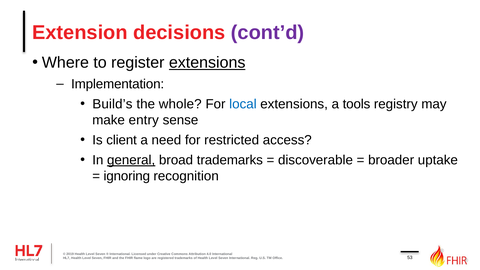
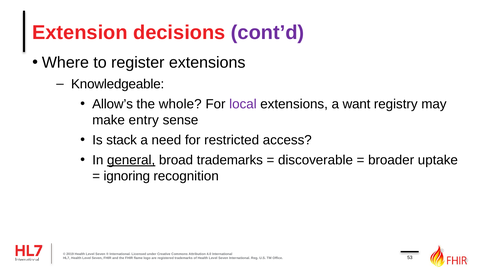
extensions underline: present -> none (207, 63)
Implementation: Implementation -> Knowledgeable (118, 84)
Build’s: Build’s -> Allow’s (113, 104)
local colour: blue -> purple (243, 104)
tools: tools -> want (356, 104)
client: client -> stack (122, 140)
